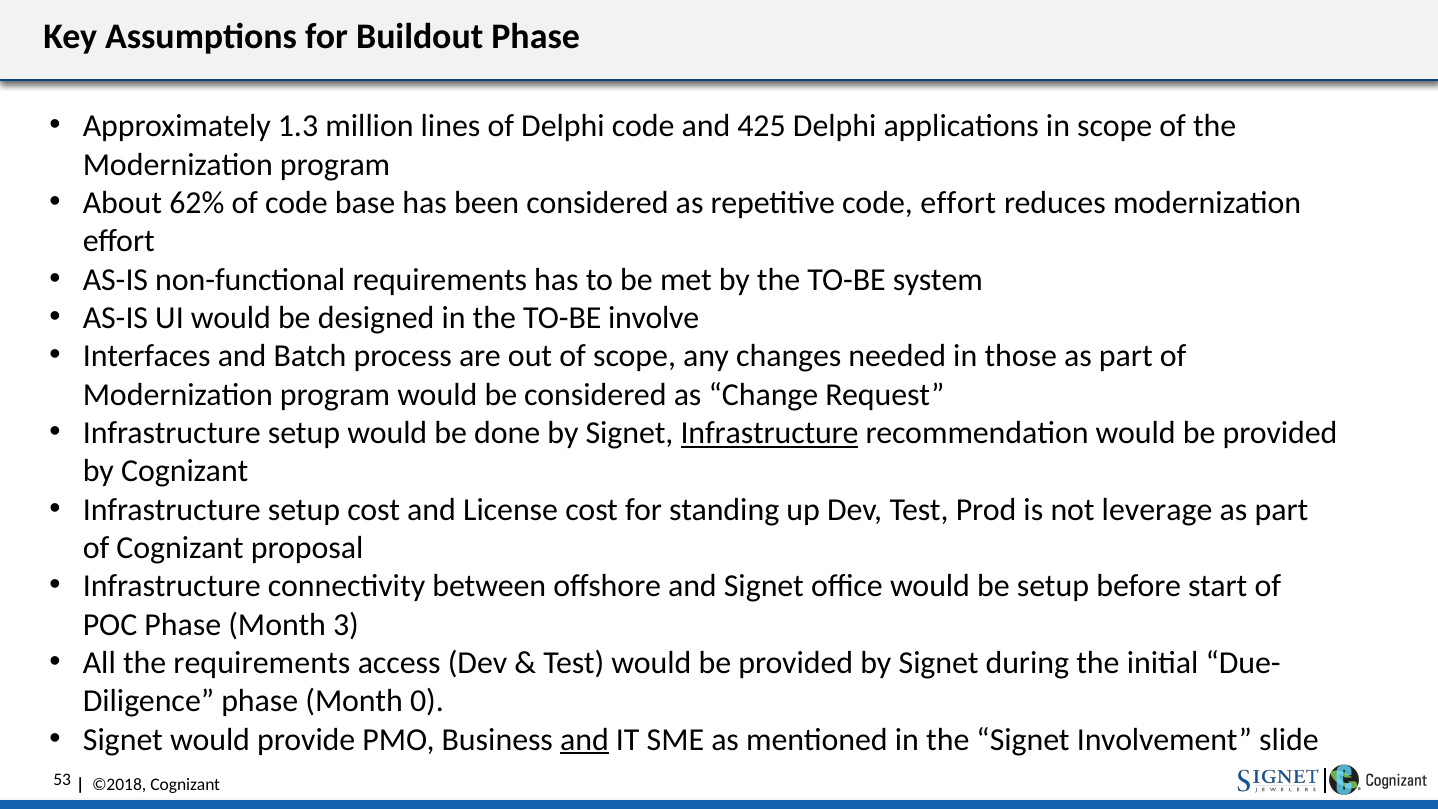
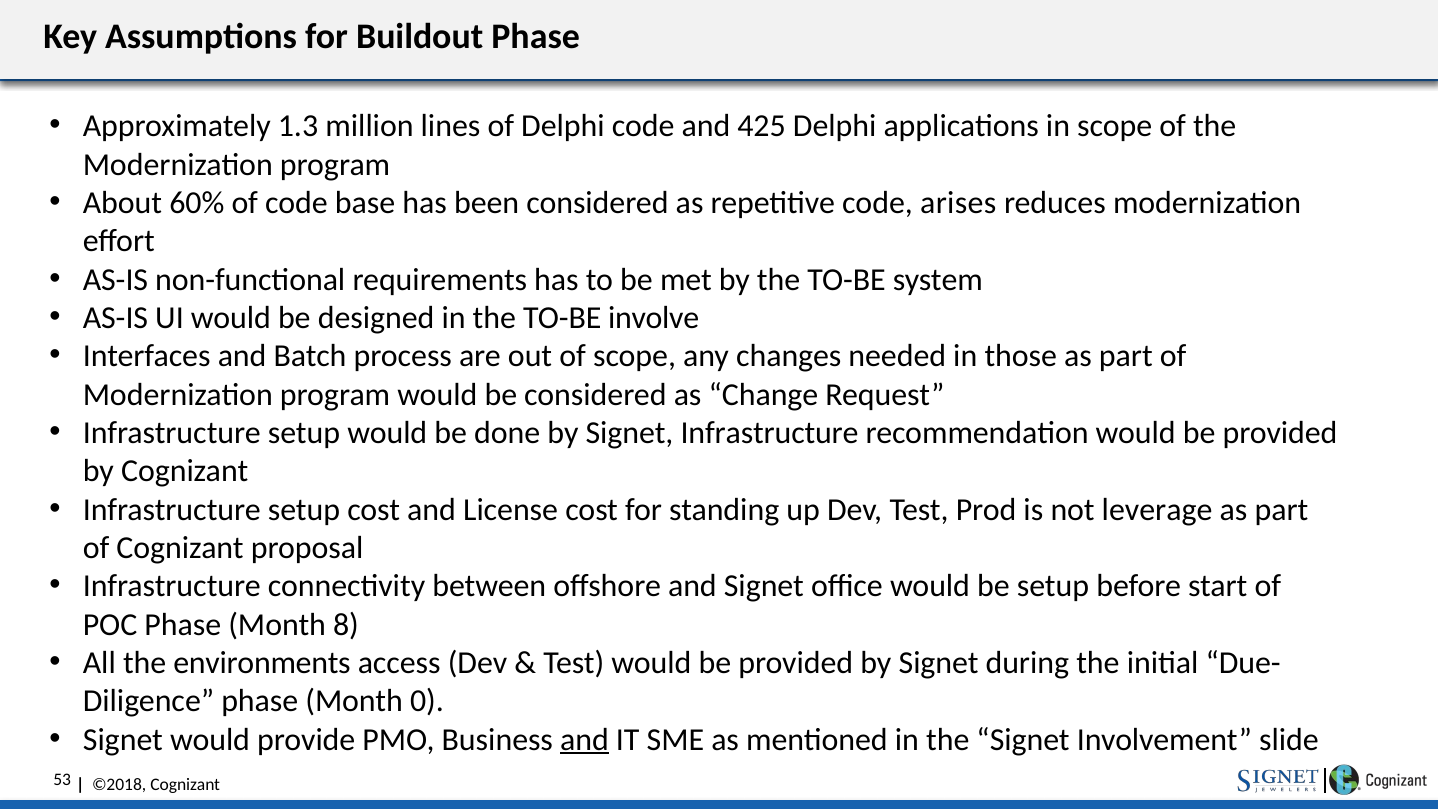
62%: 62% -> 60% (197, 203)
code effort: effort -> arises (958, 203)
Infrastructure underline: present -> none (770, 433)
3: 3 -> 8 (346, 625)
the requirements: requirements -> environments (262, 663)
